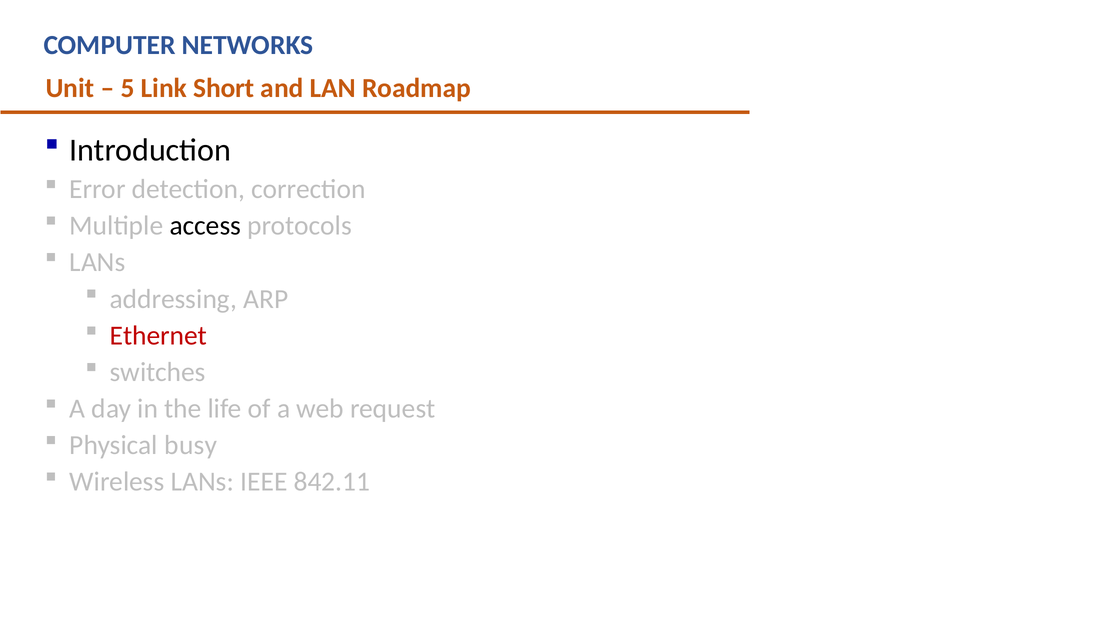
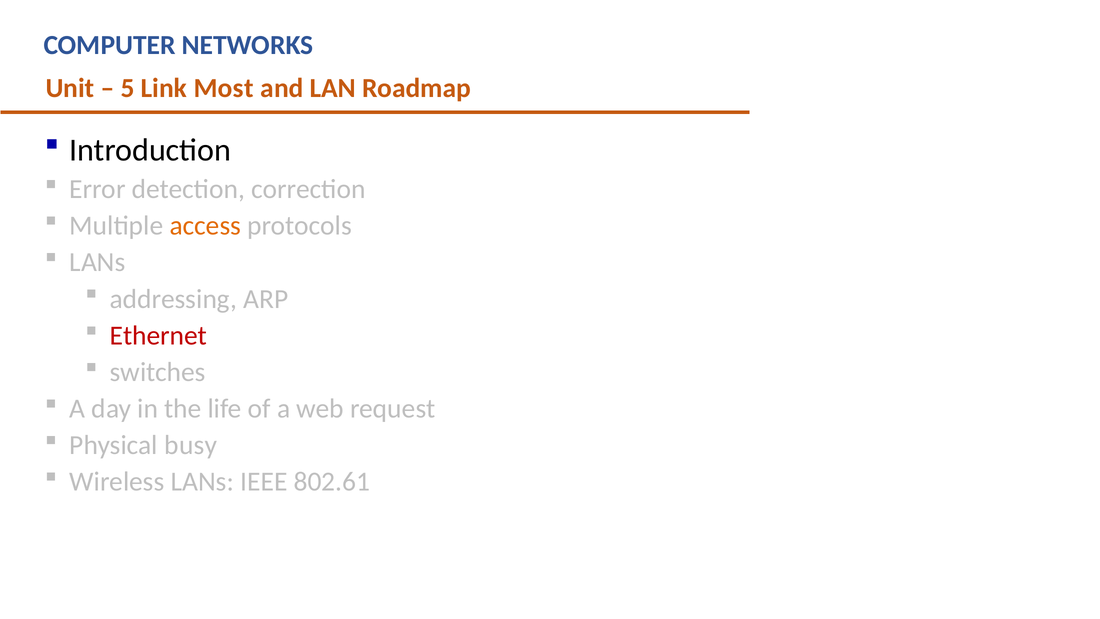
Short: Short -> Most (224, 88)
access colour: black -> orange (205, 226)
842.11: 842.11 -> 802.61 (332, 482)
